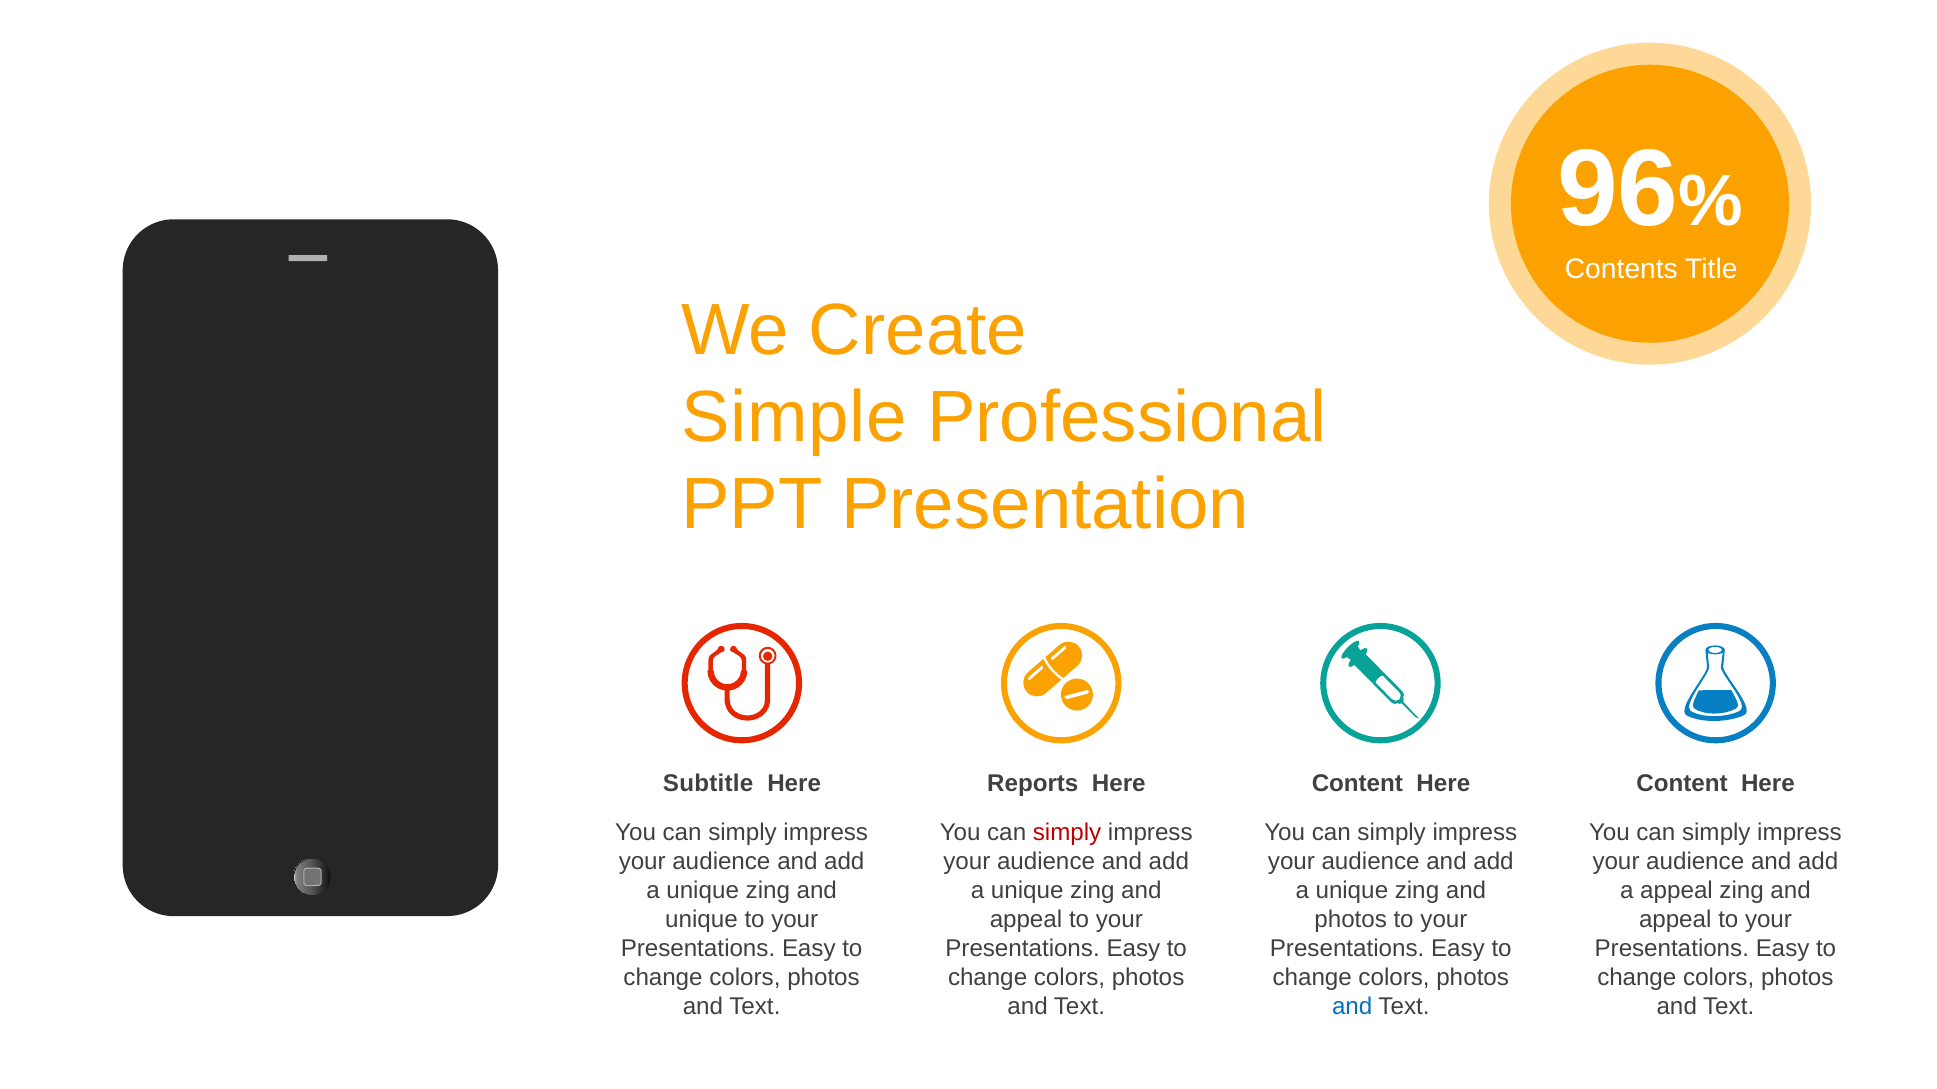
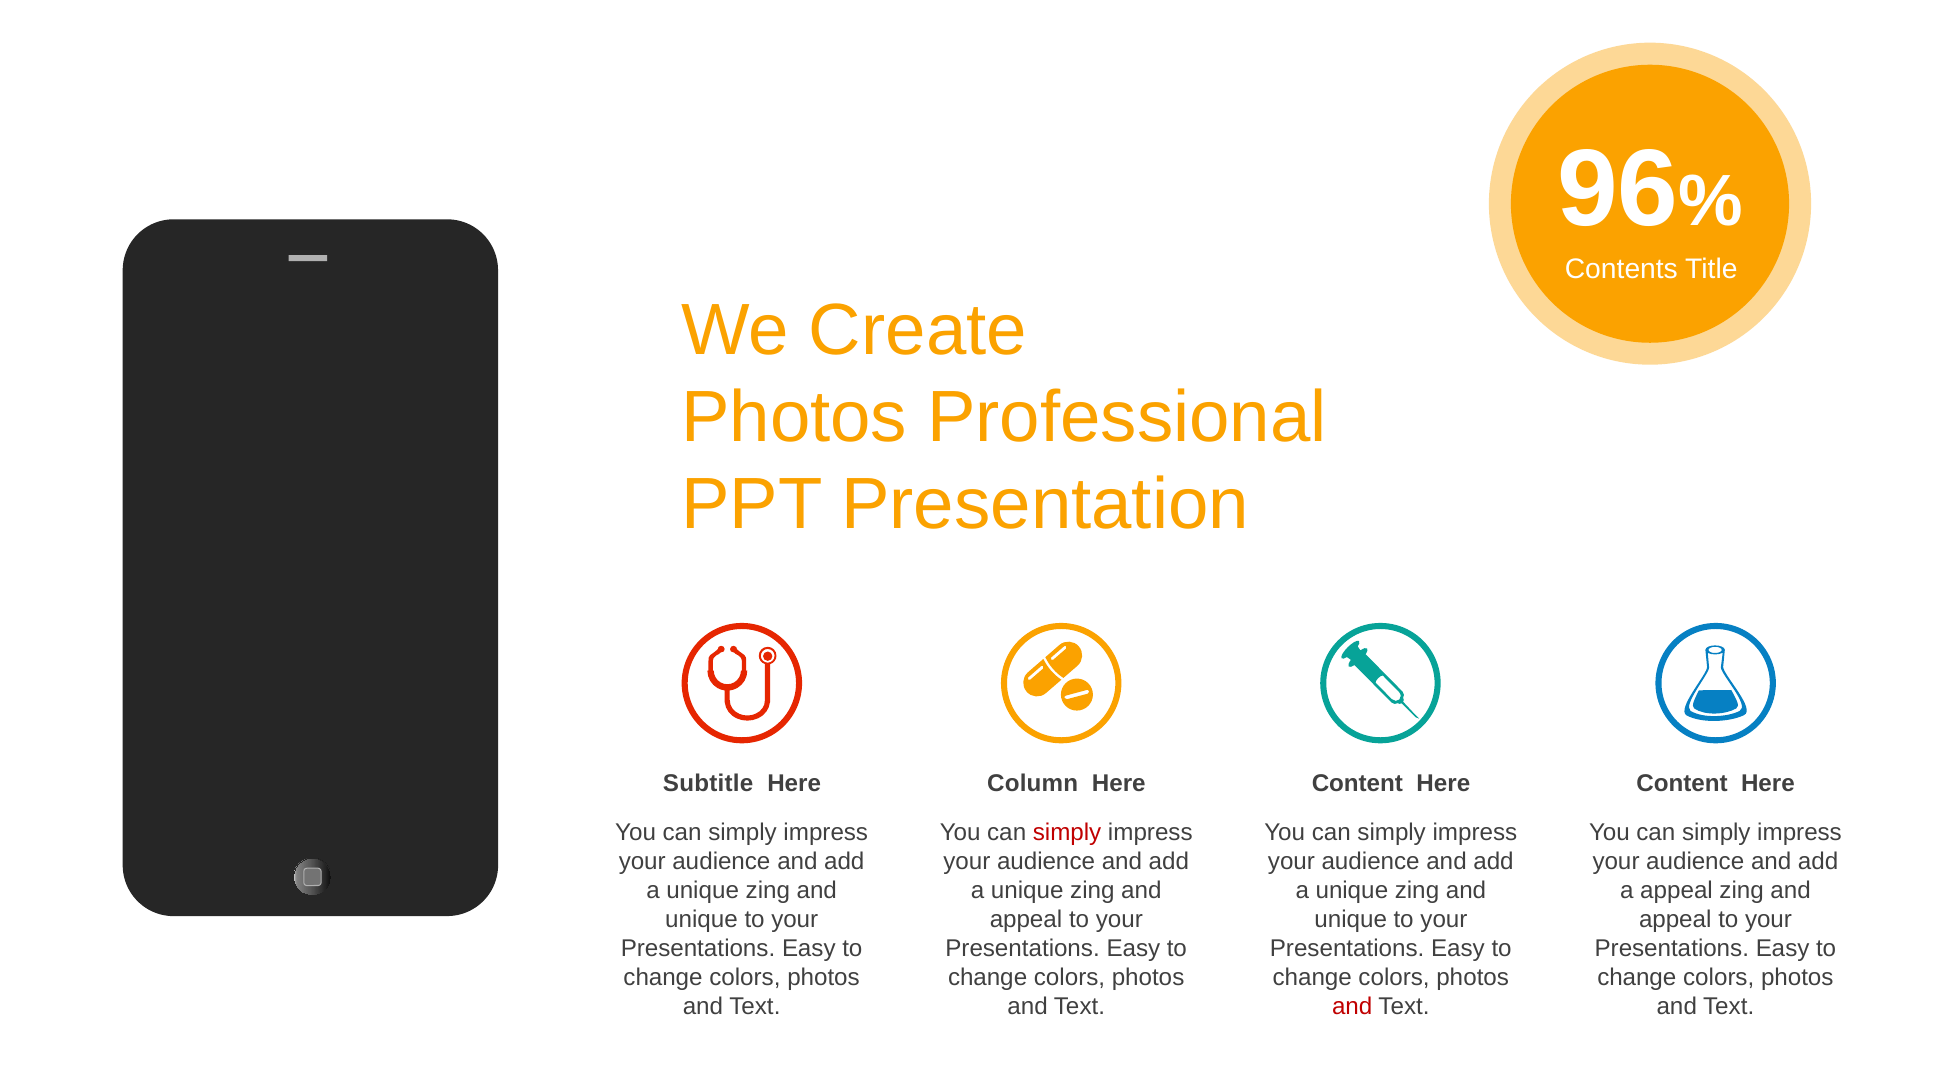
Simple: Simple -> Photos (794, 418)
Reports: Reports -> Column (1033, 784)
photos: photos -> unique (1351, 920)
and colour: blue -> red (1352, 1007)
